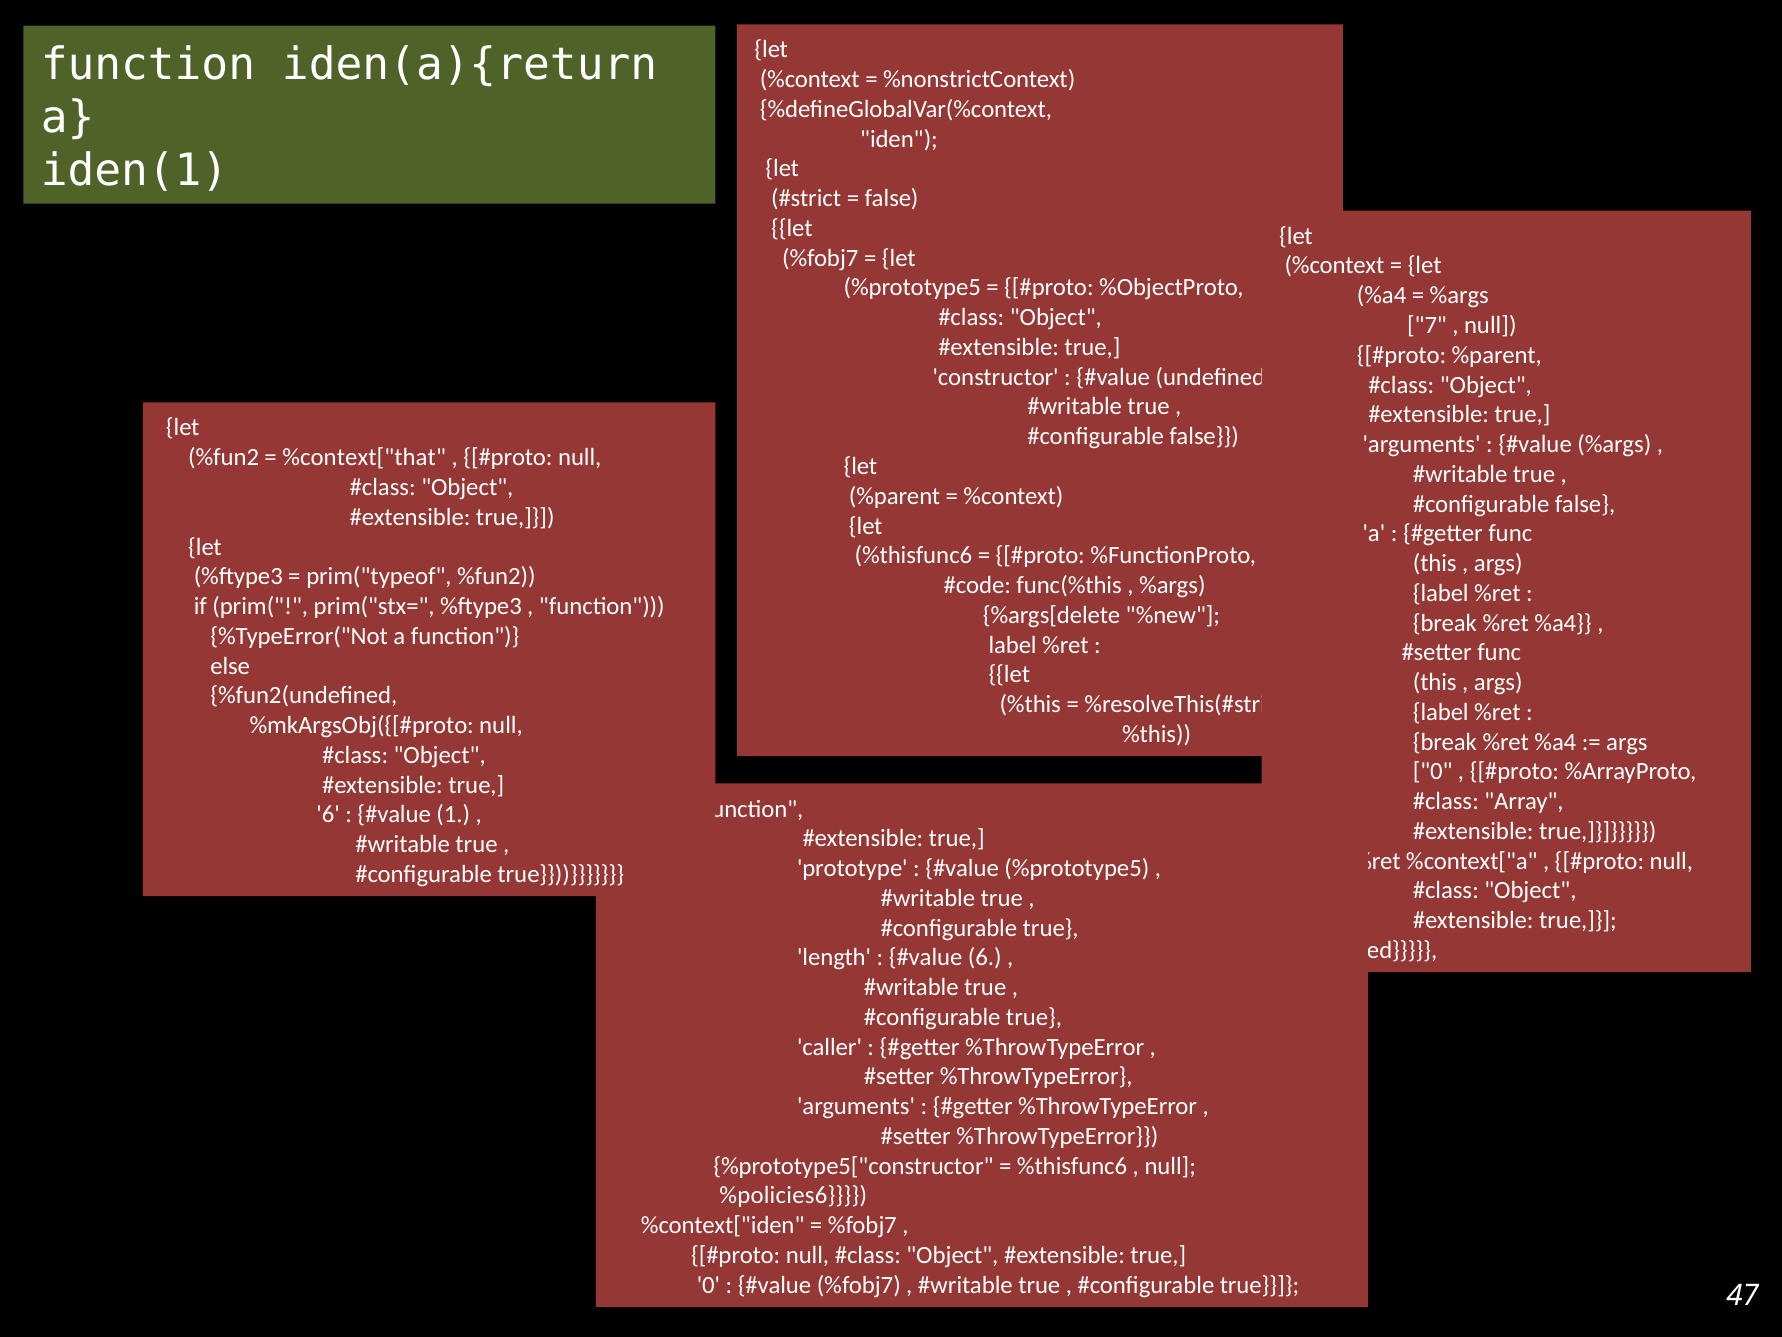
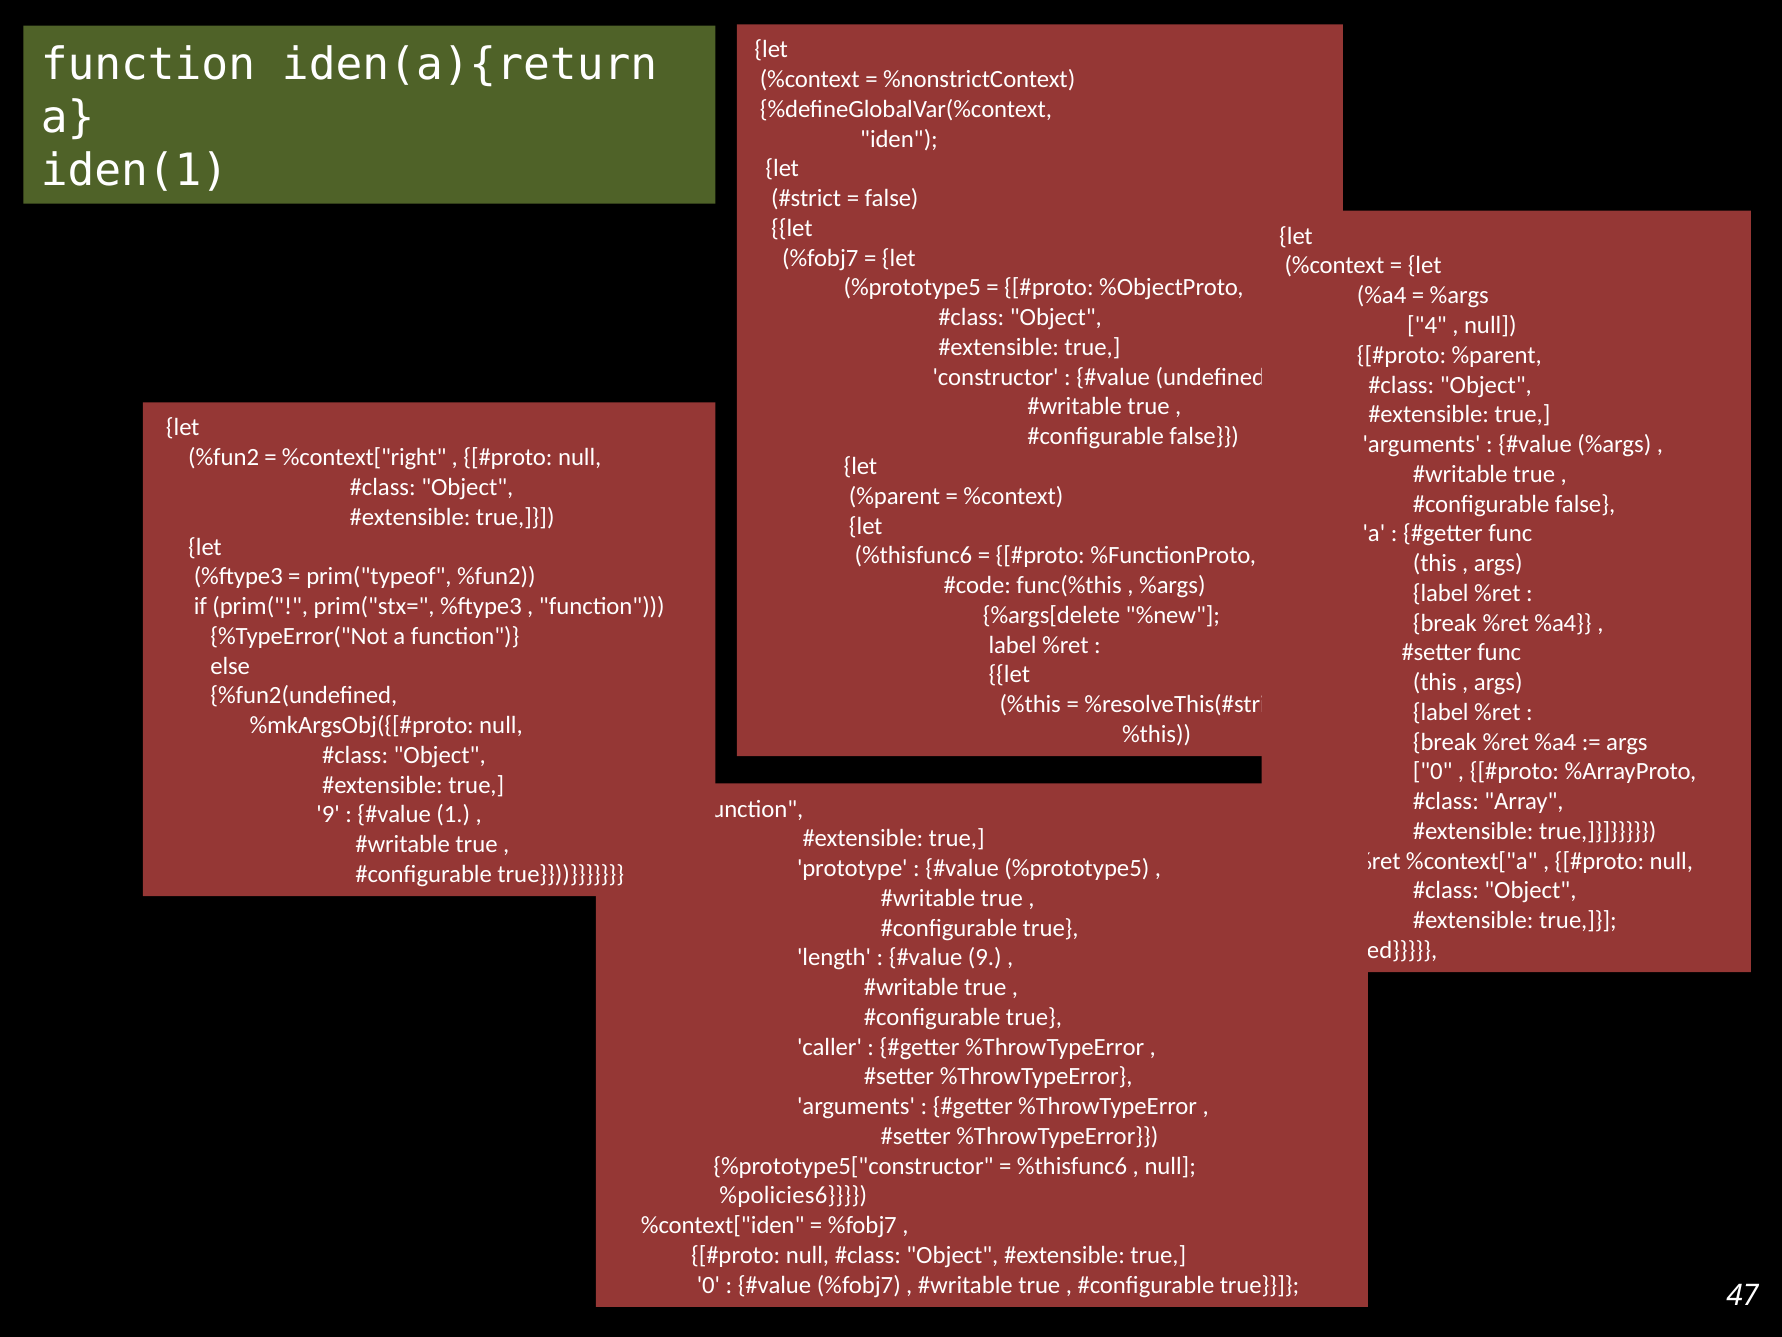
7: 7 -> 4 (1427, 325)
%context["that: %context["that -> %context["right (364, 457)
6: 6 -> 9 (328, 814)
6: 6 -> 9 (985, 957)
